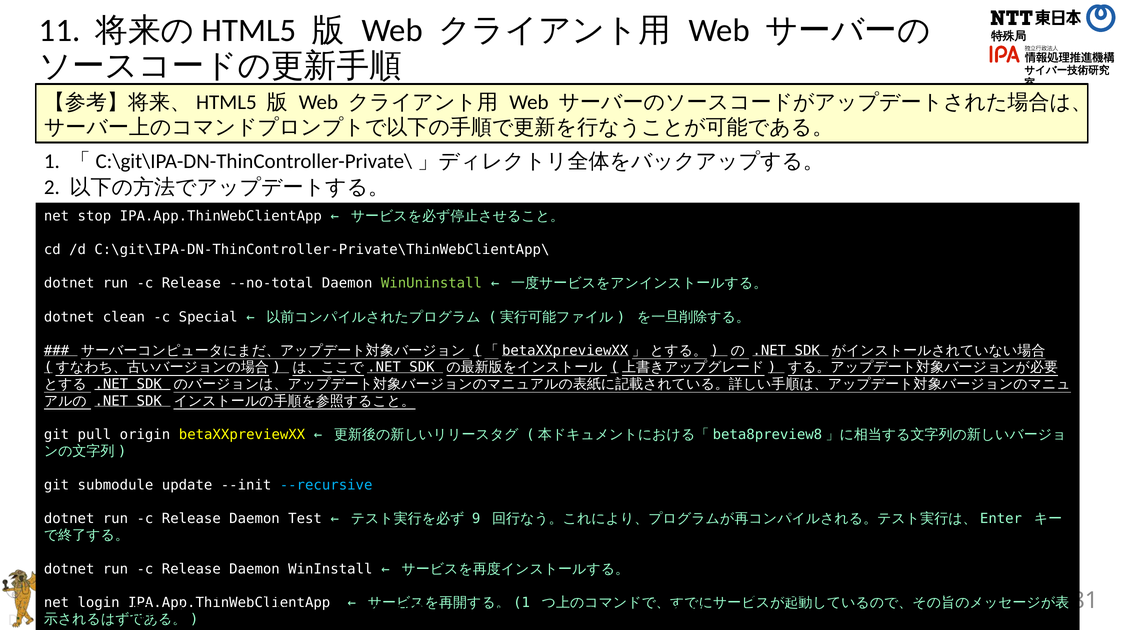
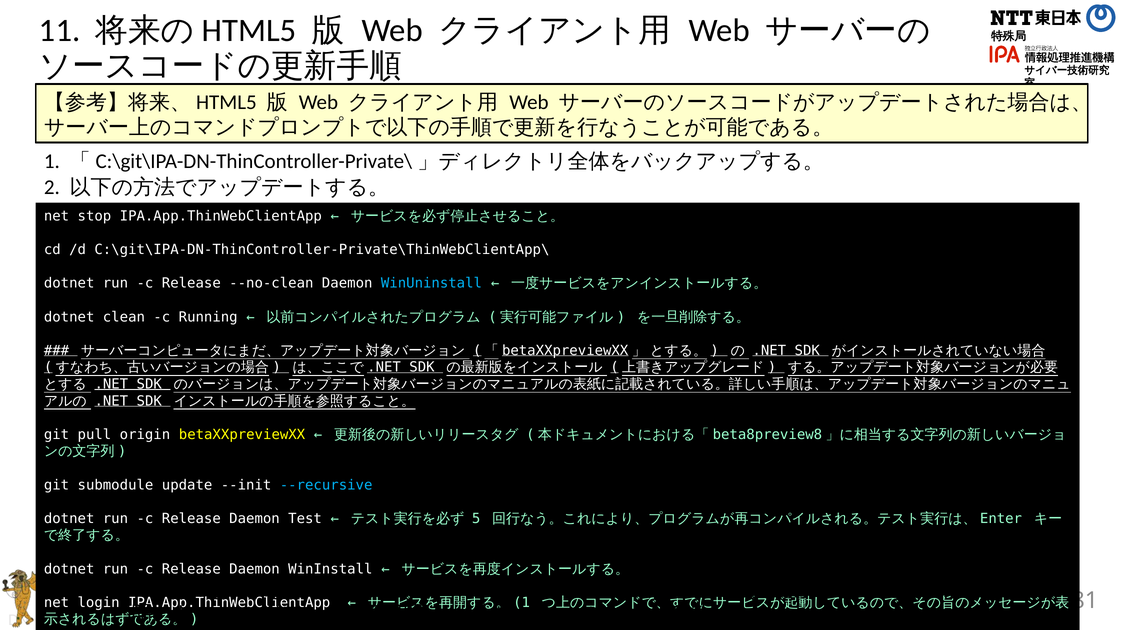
--no-total: --no-total -> --no-clean (271, 284)
WinUninstall colour: light green -> light blue (431, 284)
Special: Special -> Running (208, 317)
9: 9 -> 5 (476, 519)
